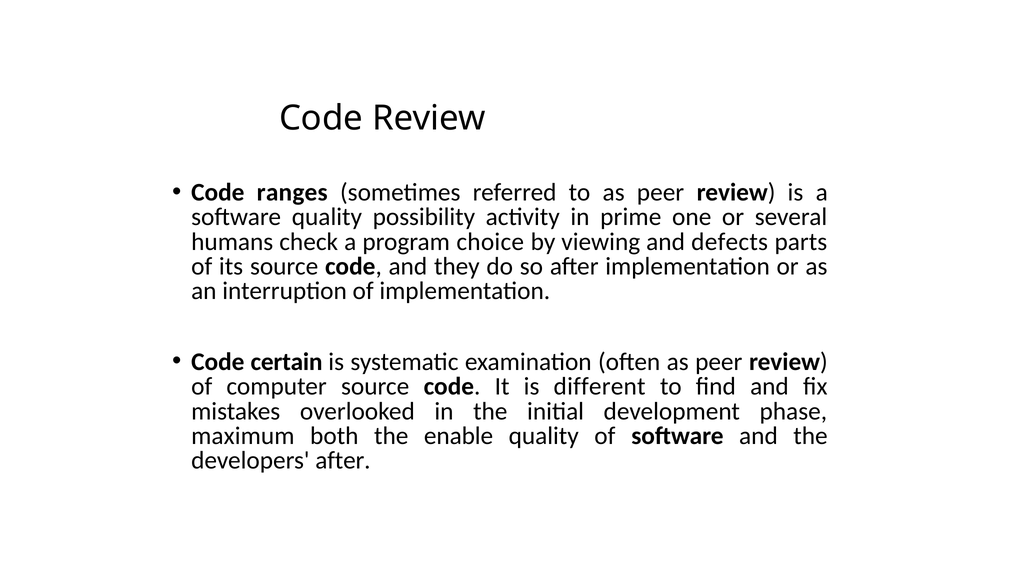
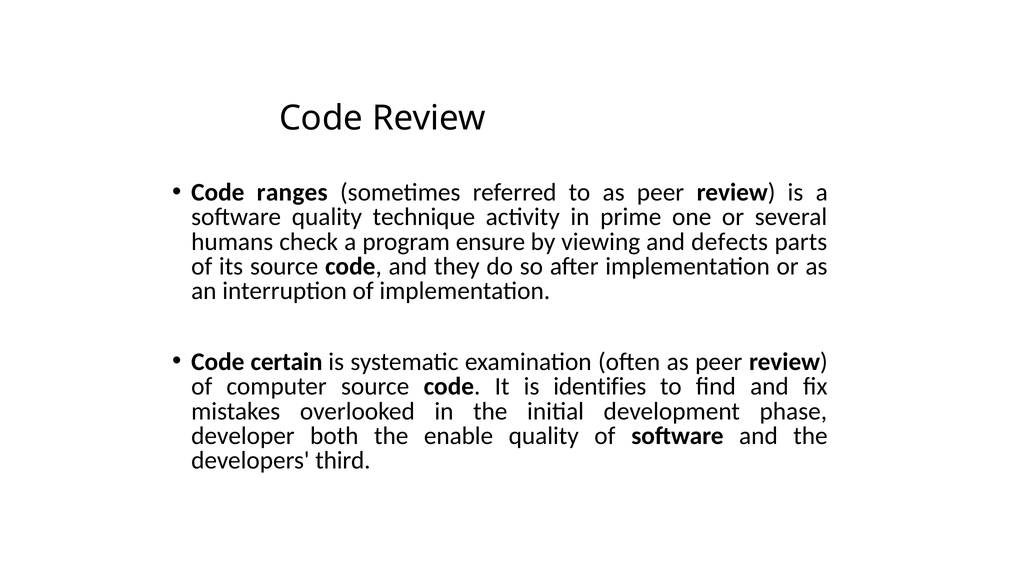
possibility: possibility -> technique (424, 217)
choice: choice -> ensure (490, 242)
different: different -> identifies (600, 386)
maximum: maximum -> developer (243, 436)
developers after: after -> third (343, 460)
